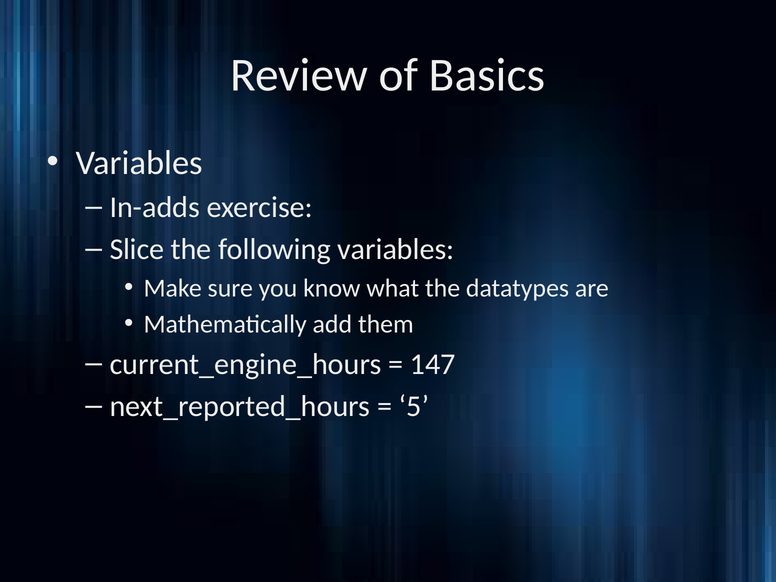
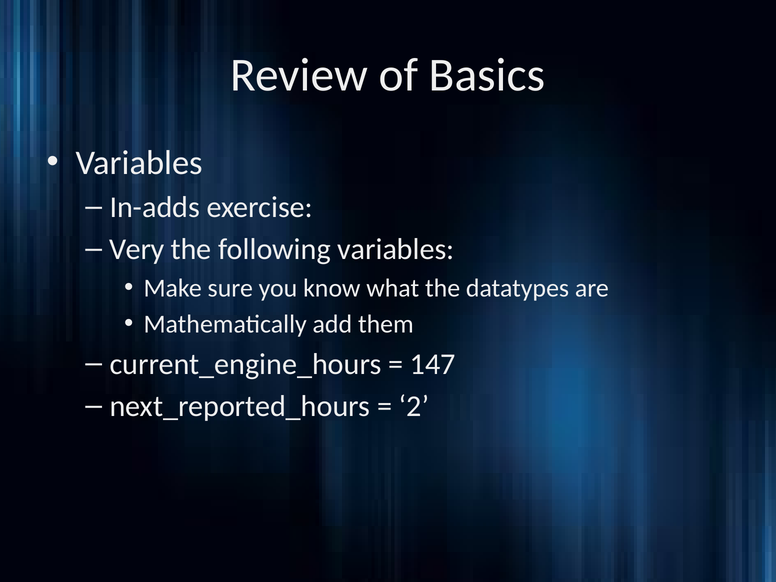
Slice: Slice -> Very (137, 250)
5: 5 -> 2 (414, 406)
